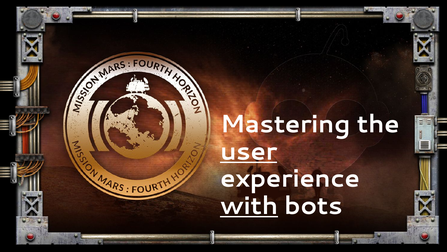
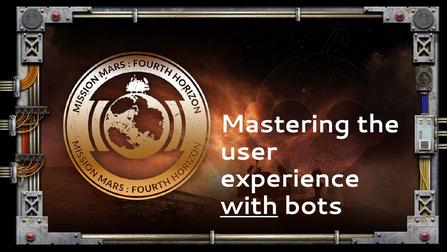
user underline: present -> none (249, 151)
